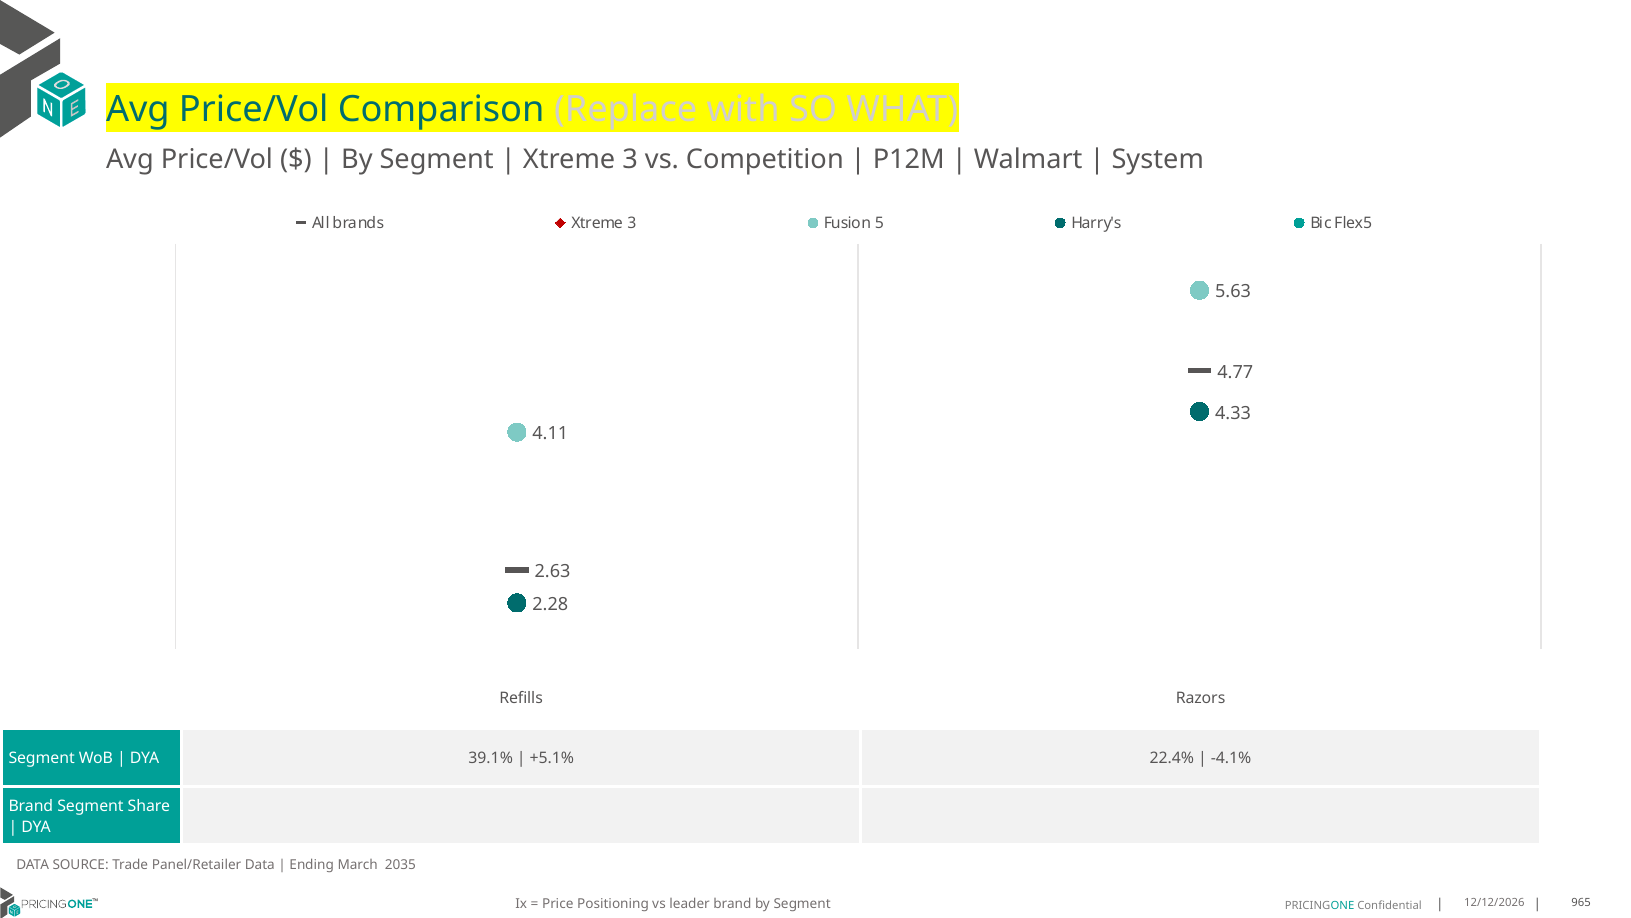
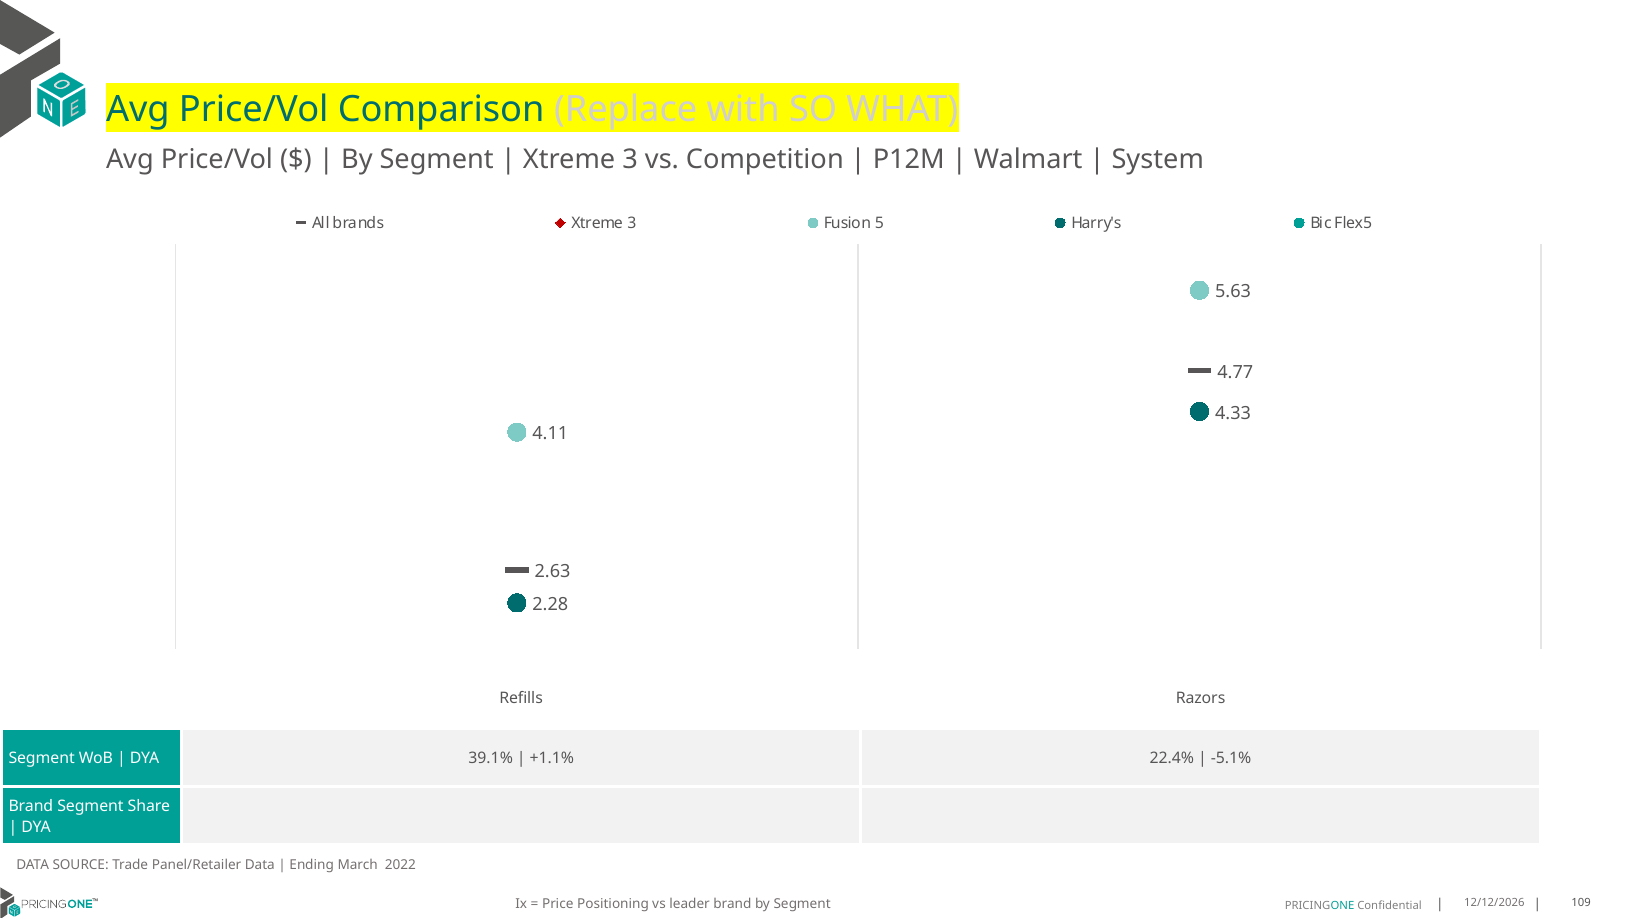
+5.1%: +5.1% -> +1.1% (552, 758)
-4.1%: -4.1% -> -5.1% (1231, 758)
2035: 2035 -> 2022 (400, 864)
965: 965 -> 109 (1581, 902)
